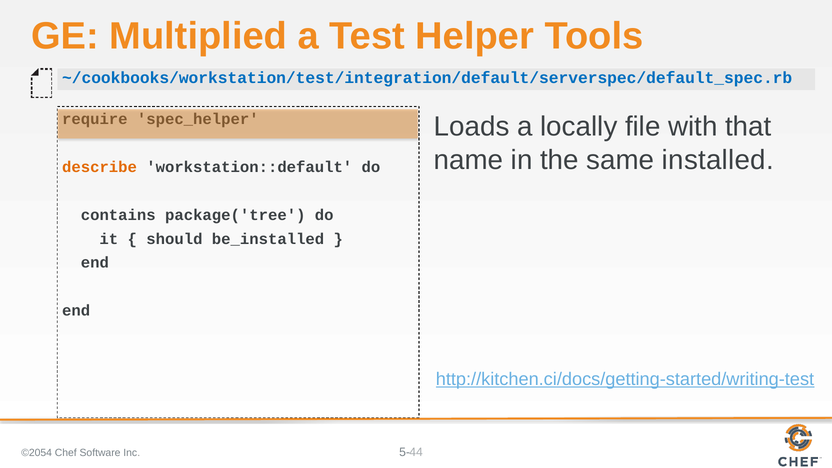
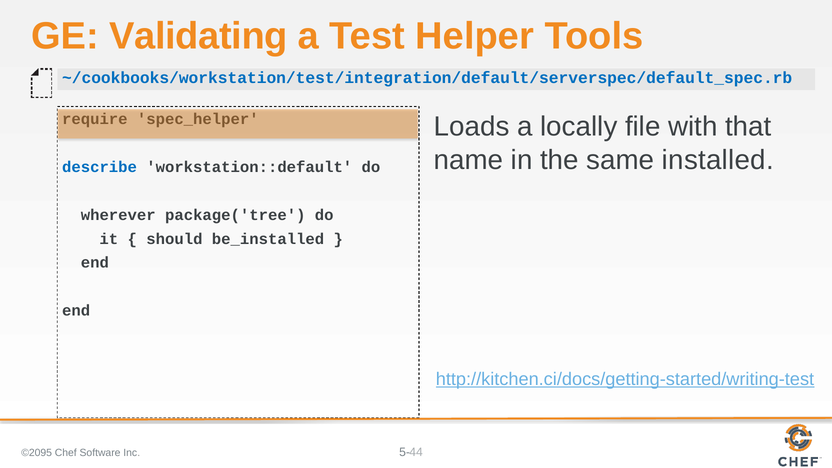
Multiplied: Multiplied -> Validating (198, 36)
describe colour: orange -> blue (100, 167)
contains: contains -> wherever (118, 215)
©2054: ©2054 -> ©2095 (37, 453)
